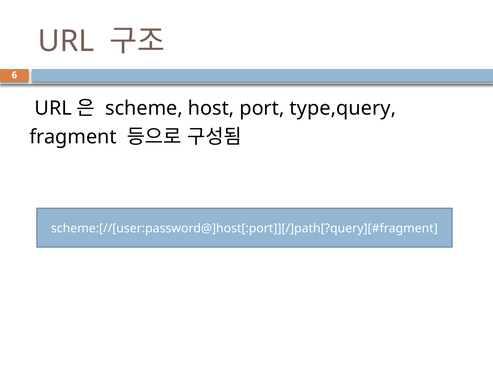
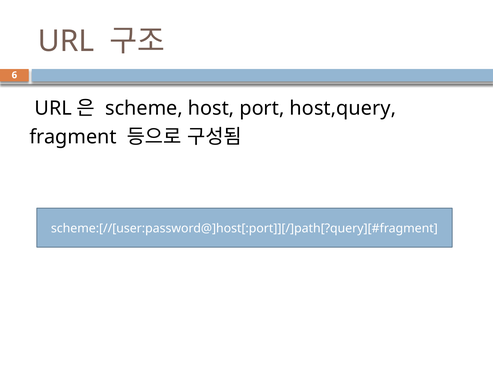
type,query: type,query -> host,query (343, 108)
